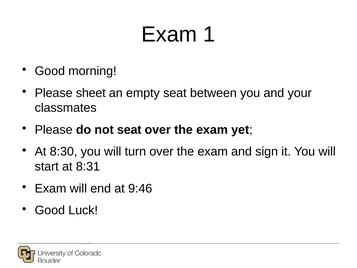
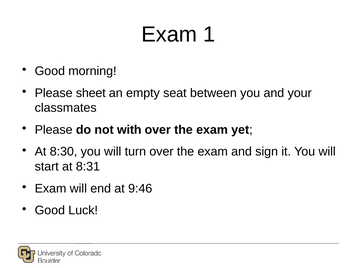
not seat: seat -> with (129, 130)
